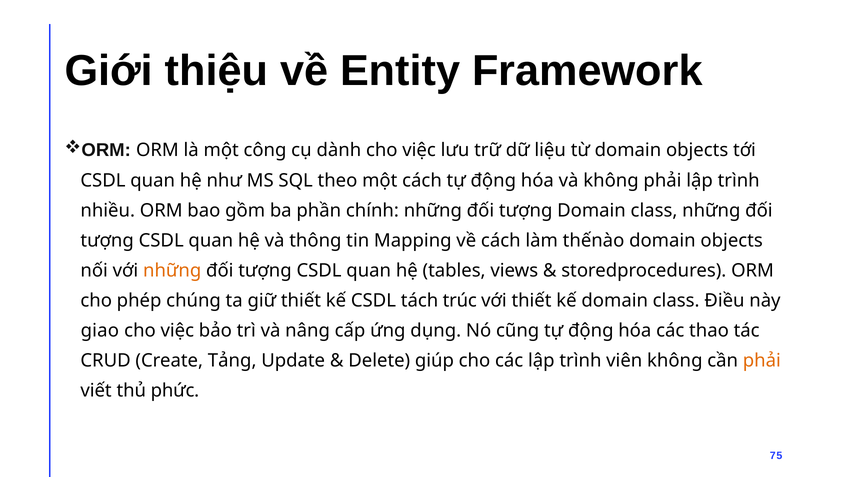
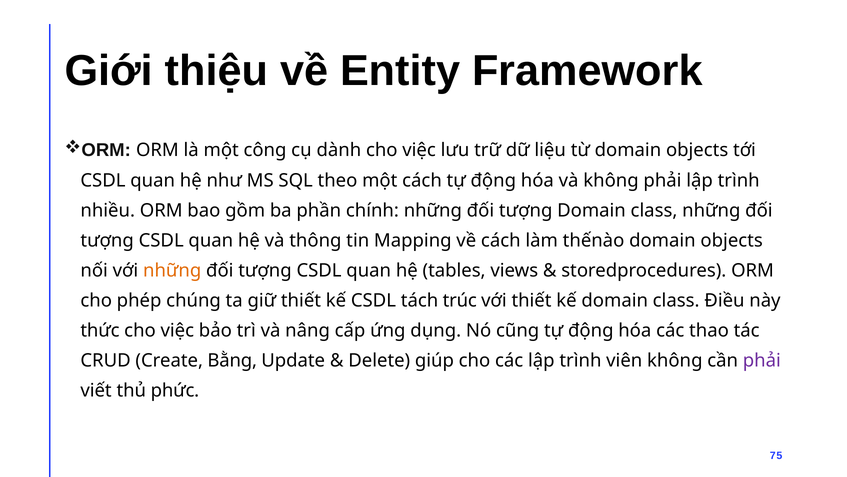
giao: giao -> thức (100, 330)
Tảng: Tảng -> Bằng (232, 360)
phải colour: orange -> purple (762, 360)
